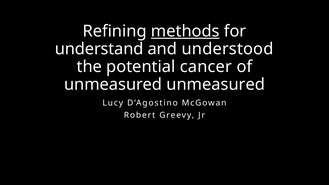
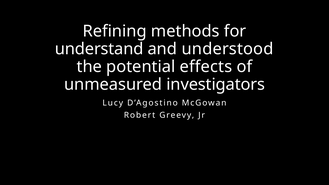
methods underline: present -> none (185, 31)
cancer: cancer -> effects (206, 67)
unmeasured unmeasured: unmeasured -> investigators (216, 84)
